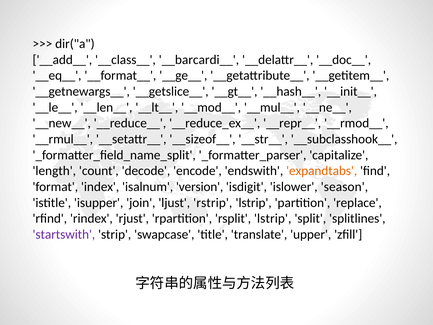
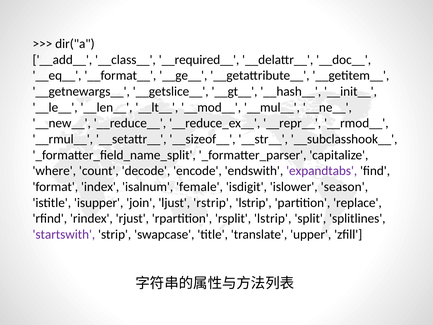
__barcardi__: __barcardi__ -> __required__ (199, 60)
length: length -> where (54, 171)
expandtabs colour: orange -> purple (322, 171)
version: version -> female (200, 187)
